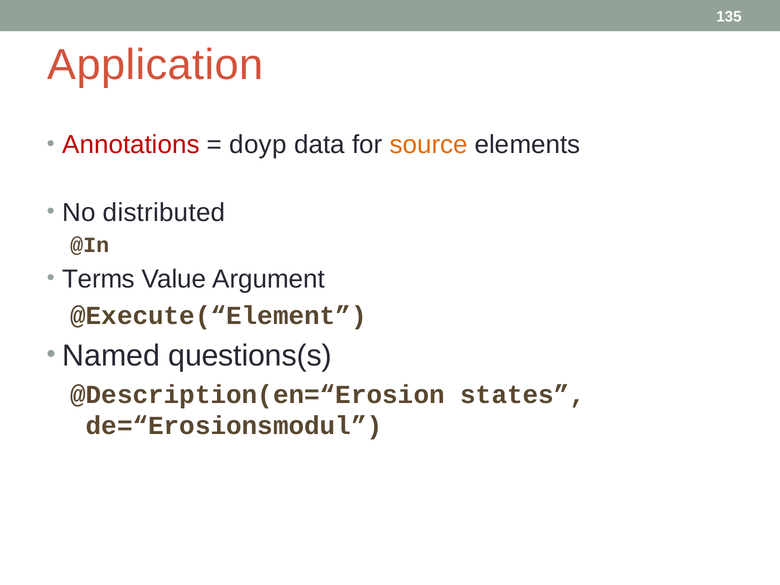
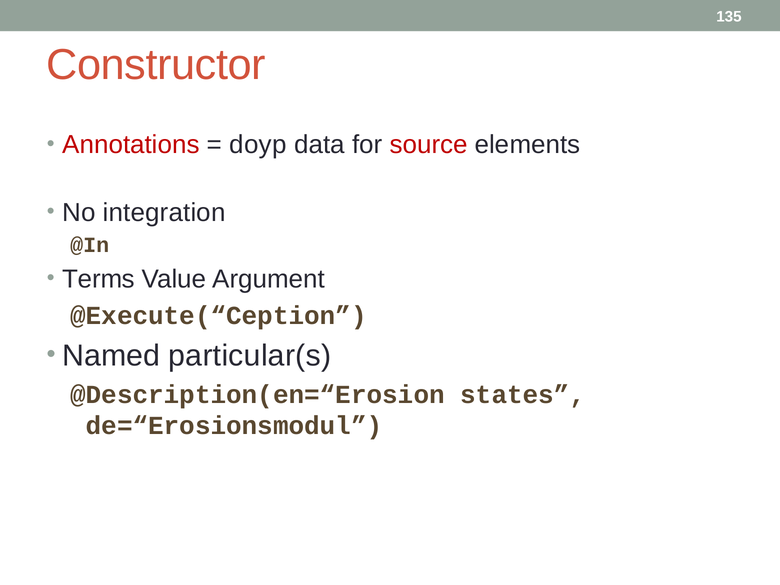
Application: Application -> Constructor (156, 65)
source colour: orange -> red (429, 145)
distributed: distributed -> integration (164, 212)
@Execute(“Element: @Execute(“Element -> @Execute(“Ception (218, 316)
questions(s: questions(s -> particular(s (250, 356)
